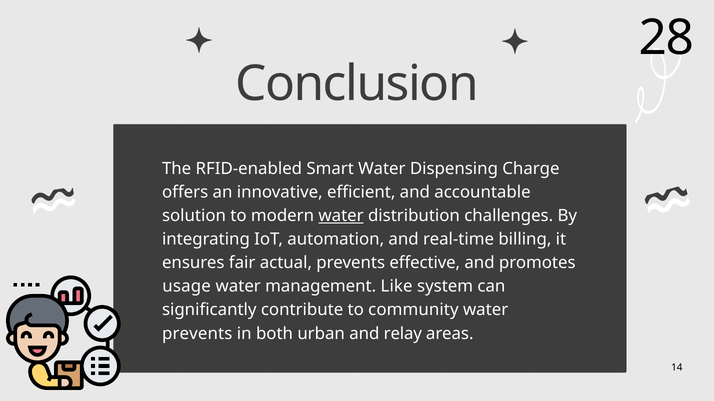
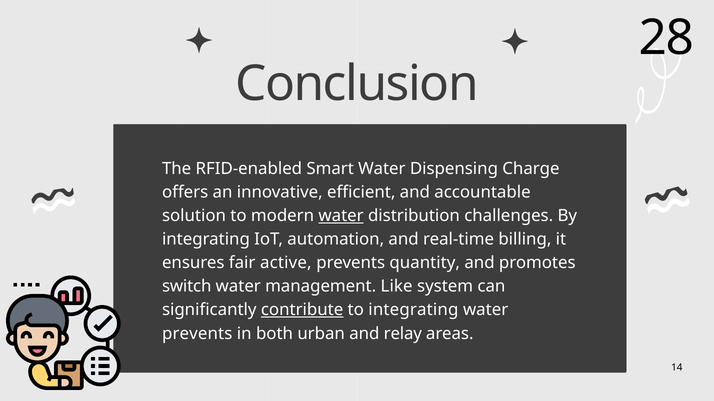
actual: actual -> active (286, 263)
effective: effective -> quantity (425, 263)
usage: usage -> switch (187, 287)
contribute underline: none -> present (302, 310)
to community: community -> integrating (413, 310)
